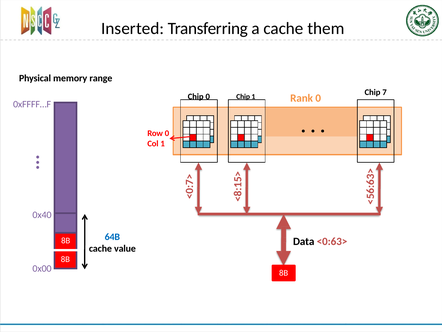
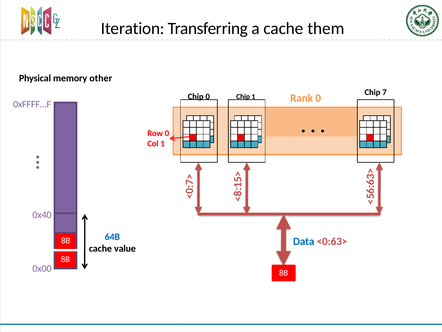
Inserted: Inserted -> Iteration (133, 28)
range: range -> other (101, 78)
Data colour: black -> blue (304, 241)
